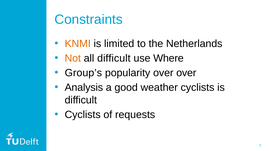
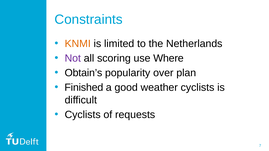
Not colour: orange -> purple (73, 58)
all difficult: difficult -> scoring (114, 58)
Group’s: Group’s -> Obtain’s (83, 73)
over over: over -> plan (186, 73)
Analysis: Analysis -> Finished (84, 88)
